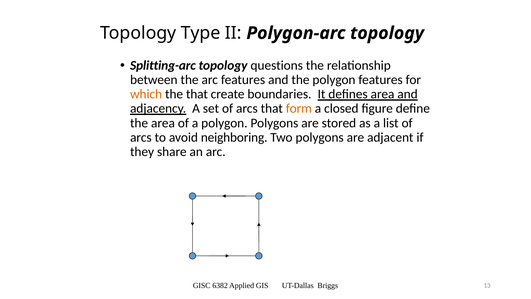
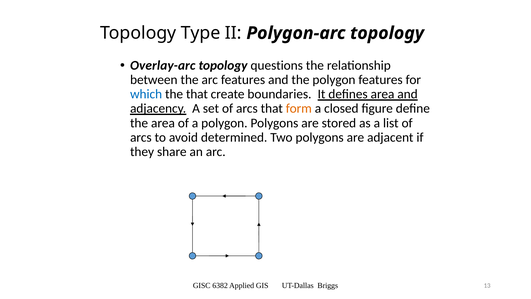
Splitting-arc: Splitting-arc -> Overlay-arc (163, 65)
which colour: orange -> blue (146, 94)
neighboring: neighboring -> determined (234, 137)
